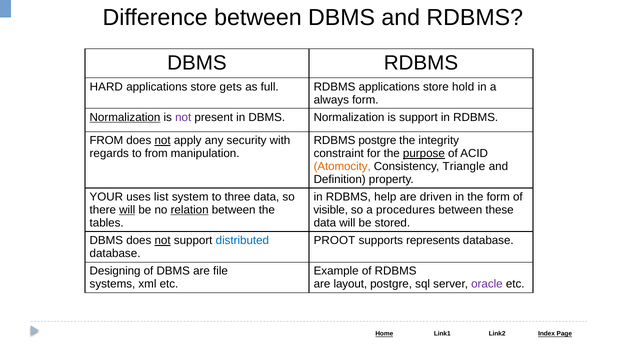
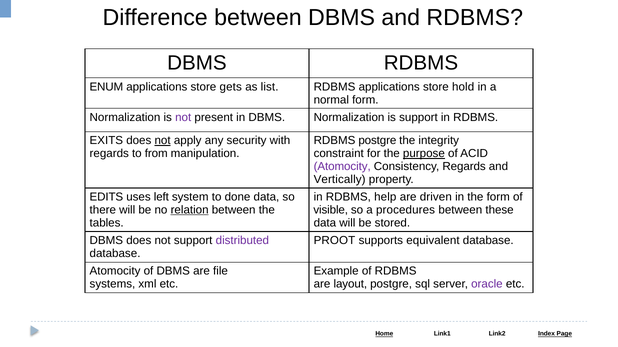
HARD: HARD -> ENUM (106, 87)
full: full -> list (270, 87)
always: always -> normal (331, 100)
Normalization underline: present -> none (125, 118)
FROM: FROM -> EXITS (106, 141)
Atomocity colour: orange -> purple (342, 167)
Consistency Triangle: Triangle -> Regards (464, 167)
Definition: Definition -> Vertically (340, 180)
YOUR: YOUR -> EDITS (106, 197)
list: list -> left (161, 197)
three: three -> done (238, 197)
will underline: present -> none (127, 210)
not underline: present -> none (163, 241)
distributed colour: blue -> purple (242, 241)
represents: represents -> equivalent (433, 241)
Designing: Designing -> Atomocity (115, 271)
